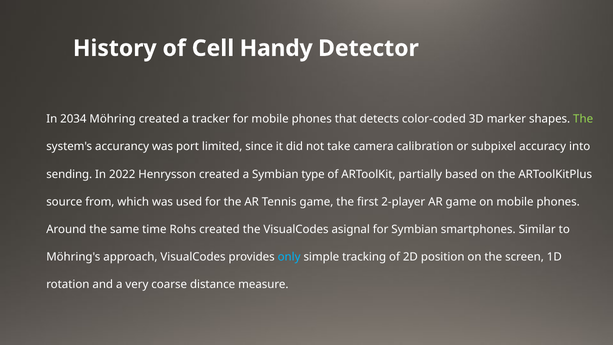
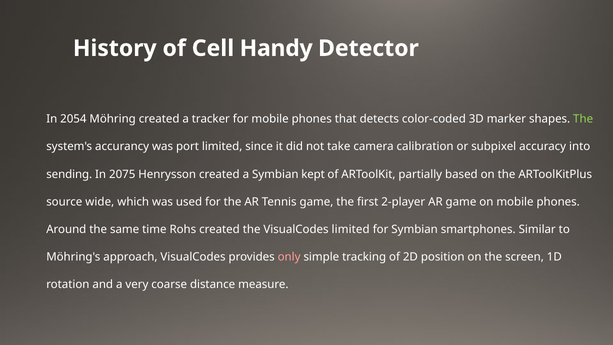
2034: 2034 -> 2054 (73, 119)
2022: 2022 -> 2075 (122, 174)
type: type -> kept (313, 174)
from: from -> wide (100, 202)
VisualCodes asignal: asignal -> limited (351, 229)
only colour: light blue -> pink (289, 257)
